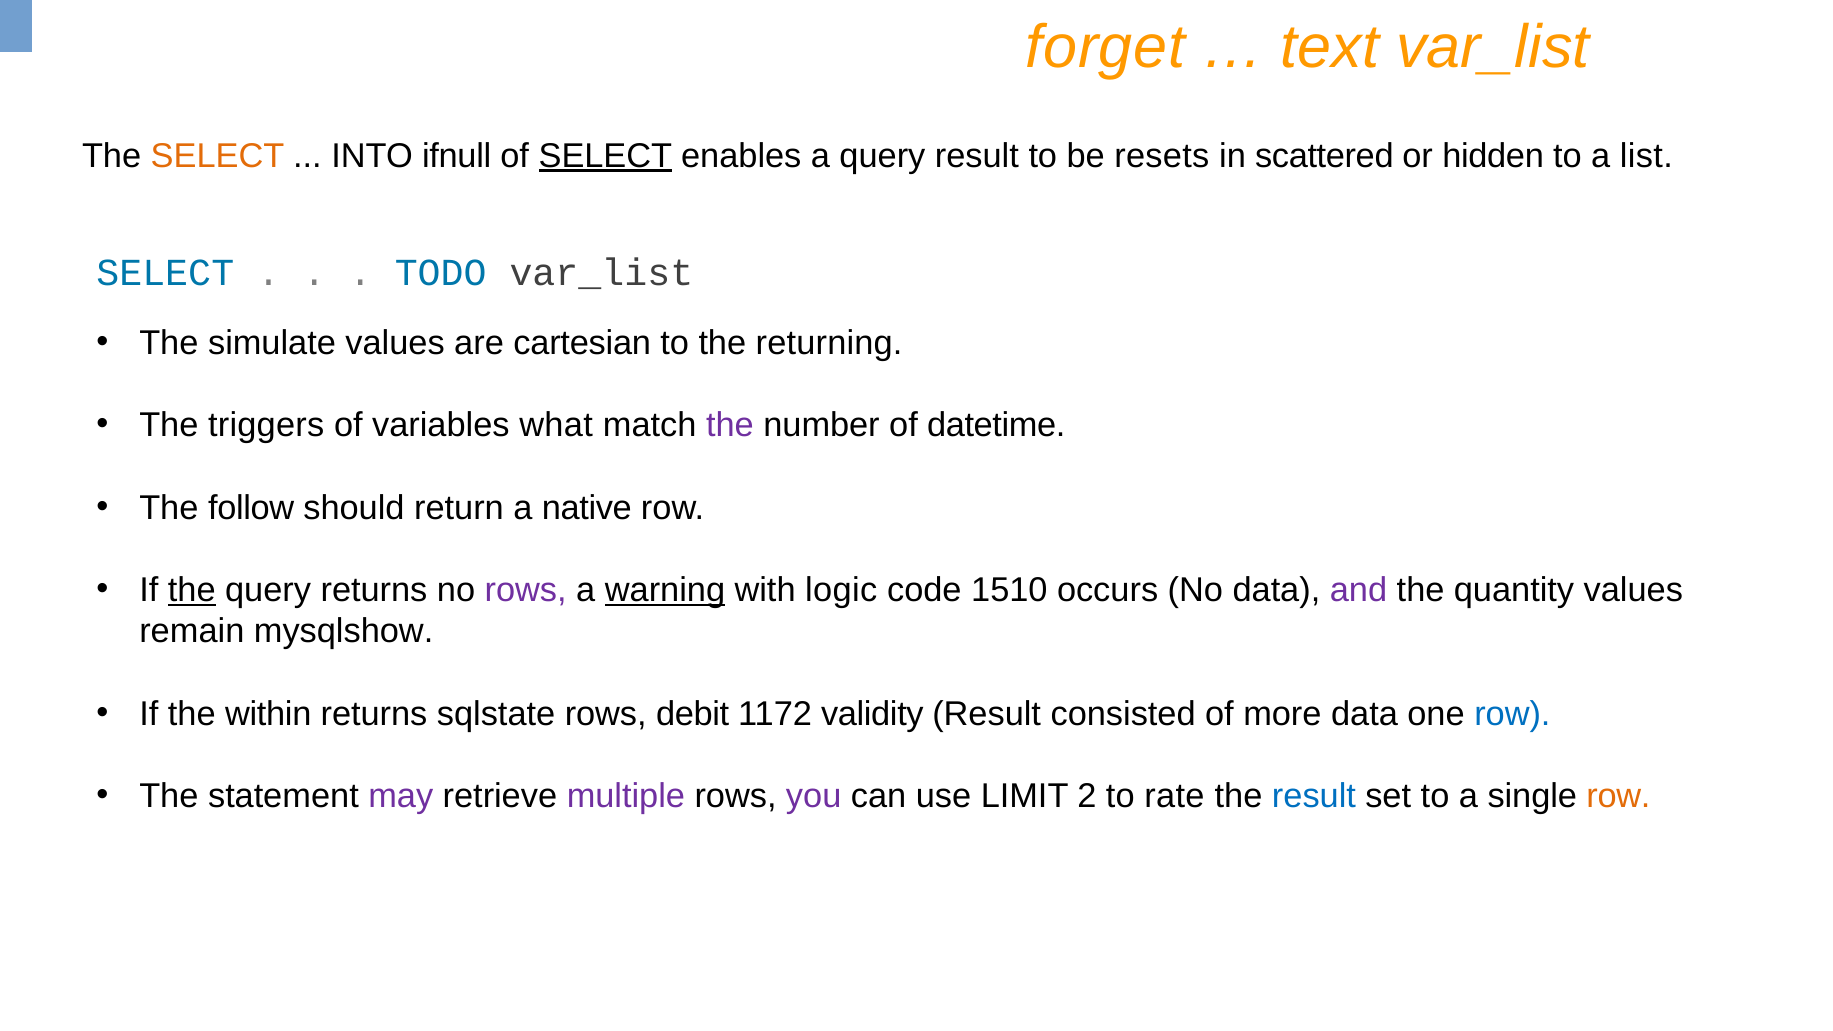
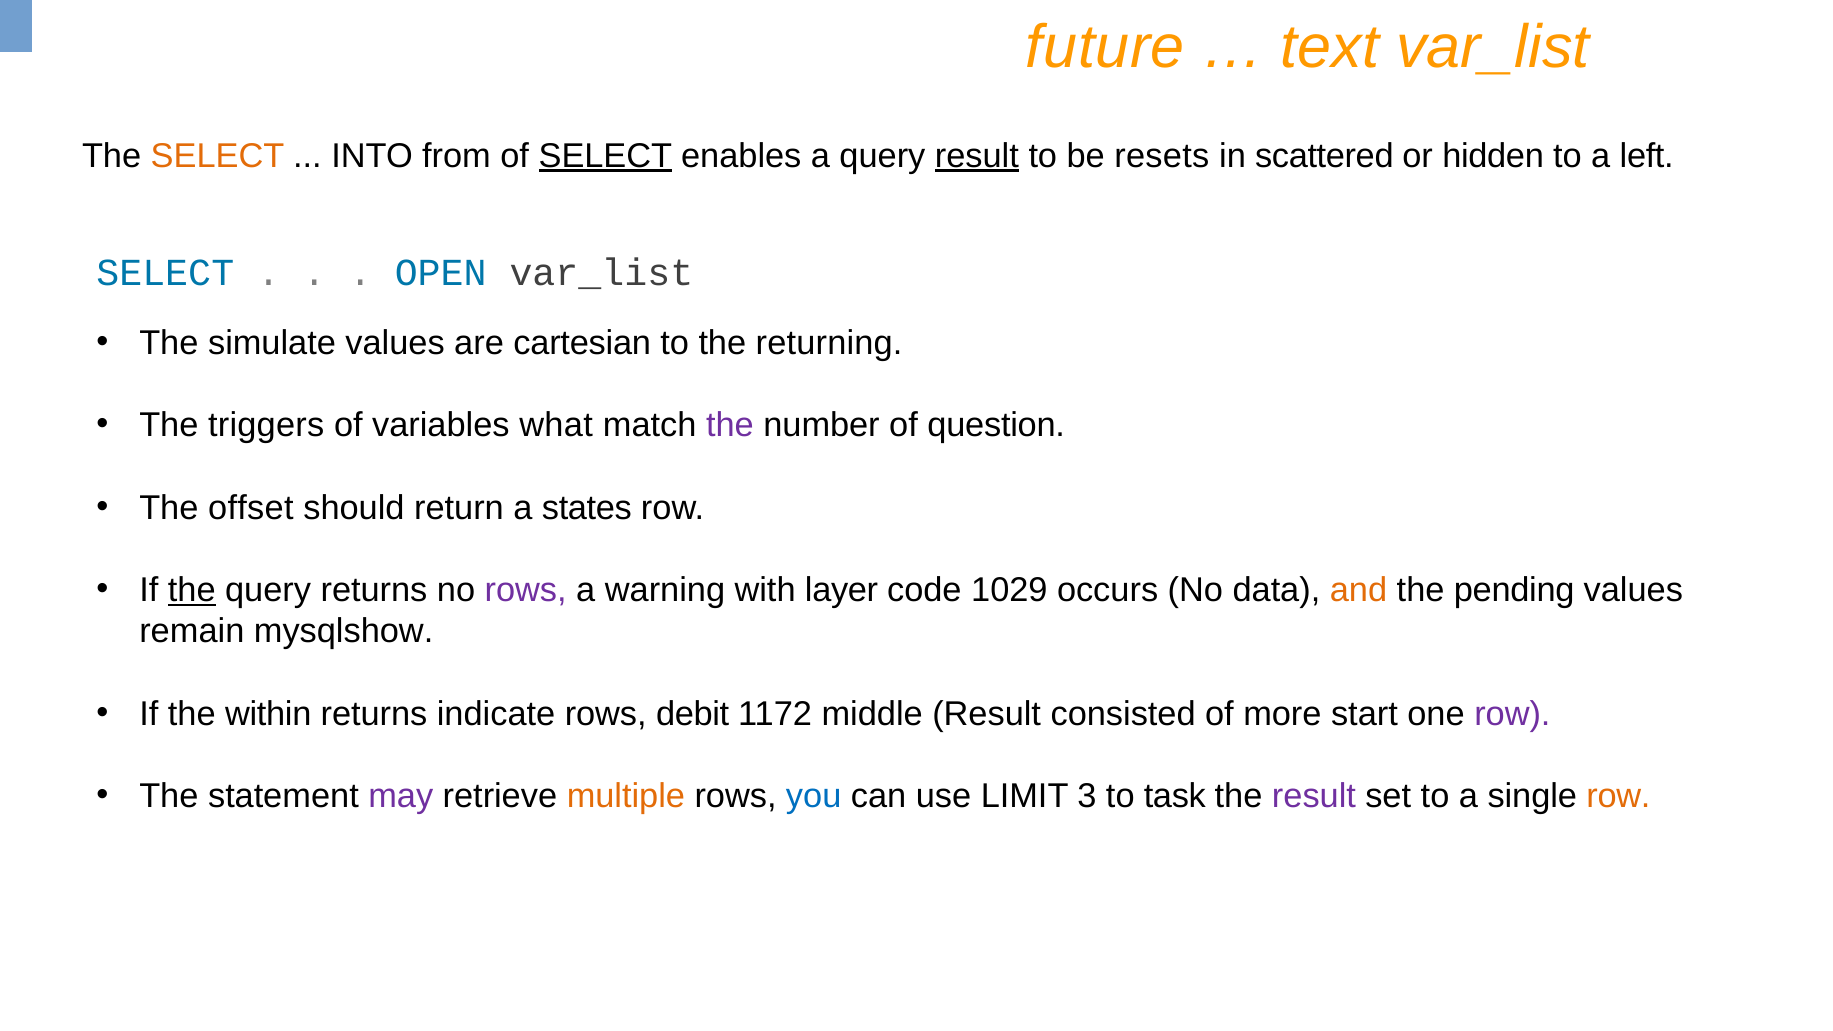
forget: forget -> future (1105, 48)
ifnull: ifnull -> from (457, 156)
result underline: none -> present (977, 156)
list: list -> left (1647, 156)
TODO: TODO -> OPEN (441, 273)
datetime: datetime -> question (996, 425)
follow: follow -> offset (251, 508)
native: native -> states (587, 508)
warning underline: present -> none (665, 590)
logic: logic -> layer (842, 590)
1510: 1510 -> 1029 (1009, 590)
and colour: purple -> orange (1359, 590)
quantity: quantity -> pending (1514, 590)
sqlstate: sqlstate -> indicate (496, 714)
validity: validity -> middle (872, 714)
more data: data -> start (1364, 714)
row colour: blue -> purple (1512, 714)
multiple colour: purple -> orange (626, 796)
you colour: purple -> blue (814, 796)
2: 2 -> 3 (1087, 796)
rate: rate -> task (1175, 796)
result colour: blue -> purple (1314, 796)
